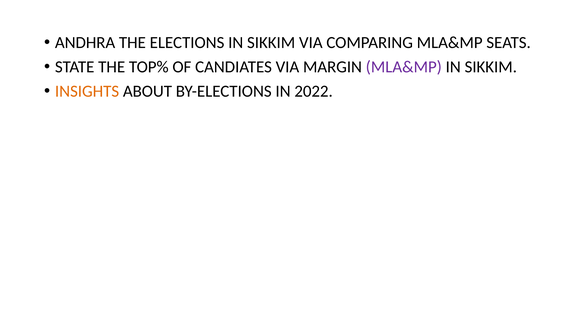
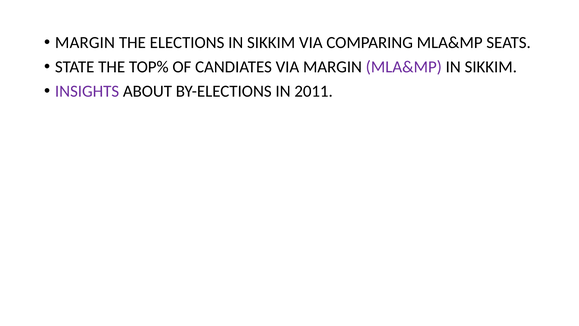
ANDHRA: ANDHRA -> MARGIN (85, 43)
INSIGHTS colour: orange -> purple (87, 91)
2022: 2022 -> 2011 (314, 91)
